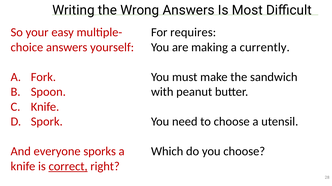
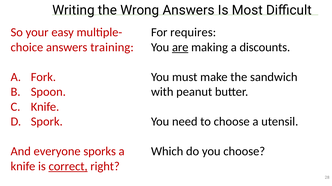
yourself: yourself -> training (112, 47)
are underline: none -> present (180, 47)
currently: currently -> discounts (265, 47)
